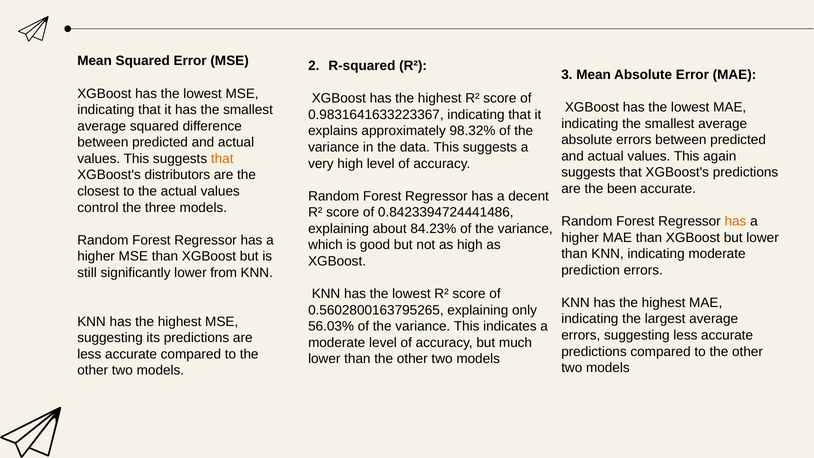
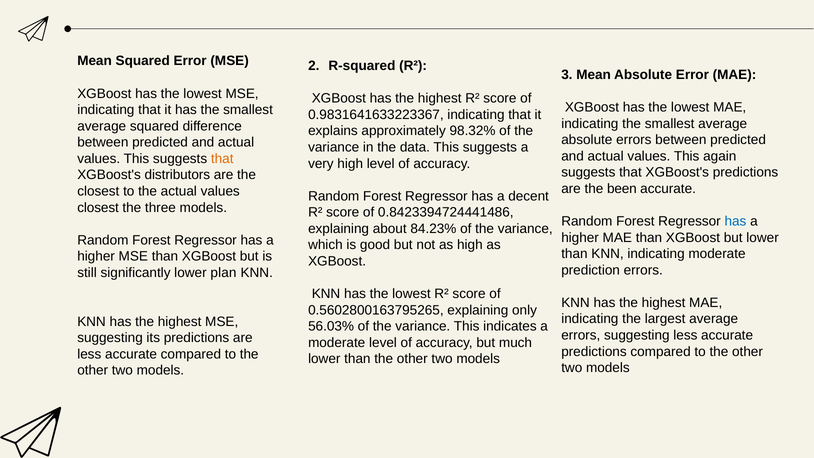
control: control -> closest (98, 208)
has colour: orange -> blue (735, 221)
from: from -> plan (223, 273)
